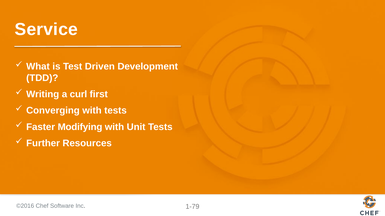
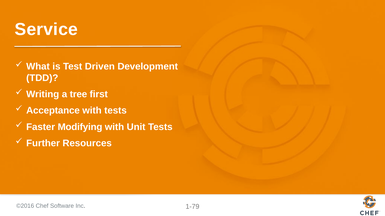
curl: curl -> tree (78, 94)
Converging: Converging -> Acceptance (53, 111)
